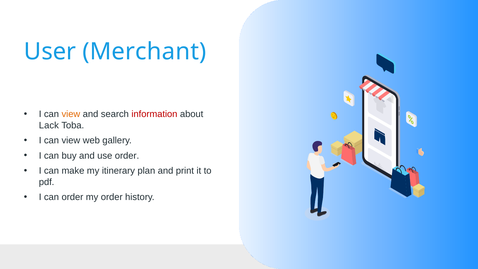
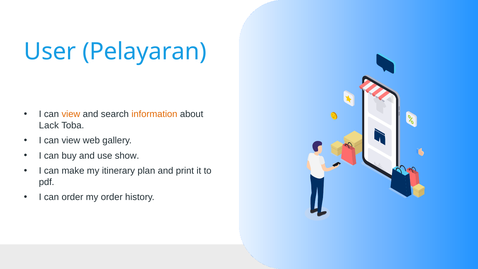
Merchant: Merchant -> Pelayaran (145, 52)
information colour: red -> orange (154, 114)
use order: order -> show (127, 156)
